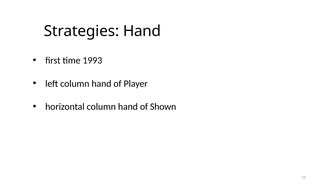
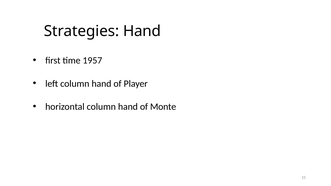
1993: 1993 -> 1957 (92, 60)
Shown: Shown -> Monte (163, 107)
